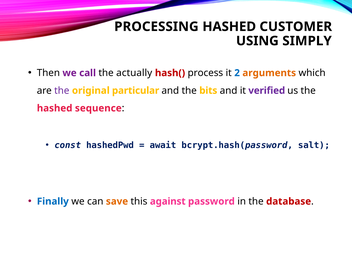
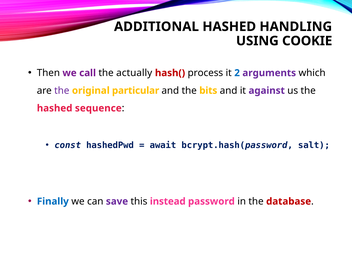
PROCESSING: PROCESSING -> ADDITIONAL (156, 27)
CUSTOMER: CUSTOMER -> HANDLING (296, 27)
SIMPLY: SIMPLY -> COOKIE (307, 41)
arguments colour: orange -> purple (269, 73)
verified: verified -> against (267, 91)
save colour: orange -> purple (117, 201)
against: against -> instead (168, 201)
